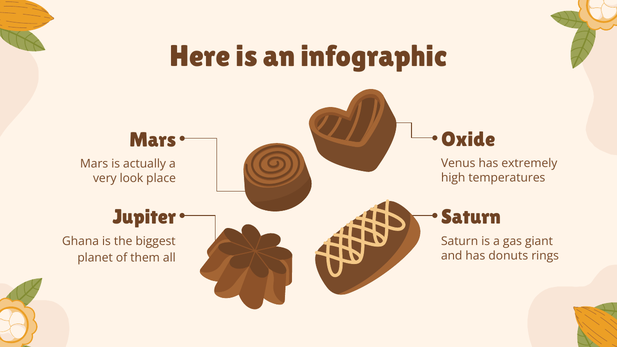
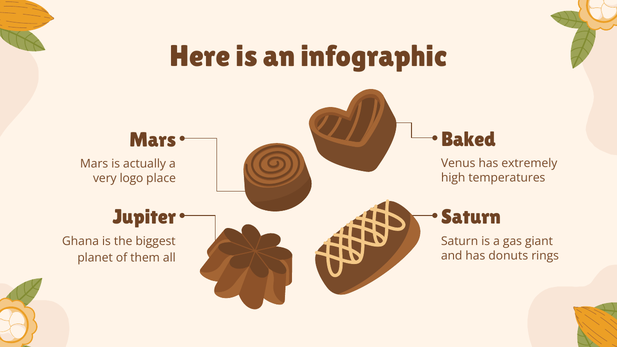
Oxide: Oxide -> Baked (468, 139)
look: look -> logo (131, 178)
